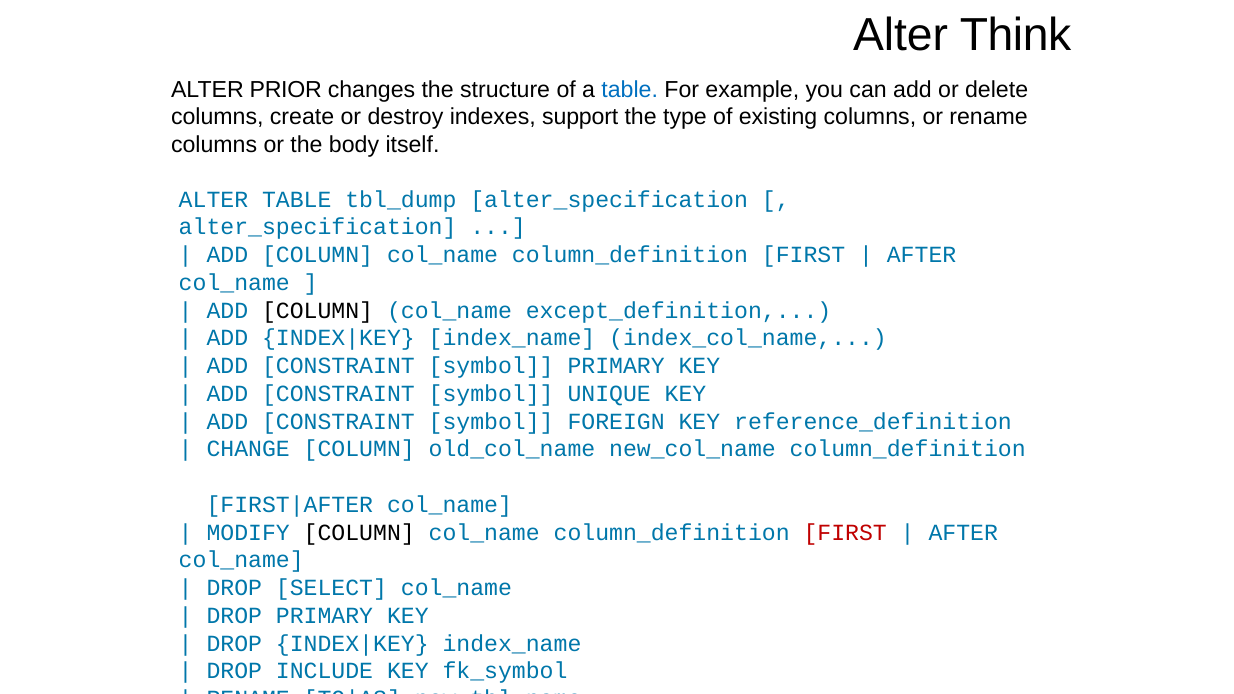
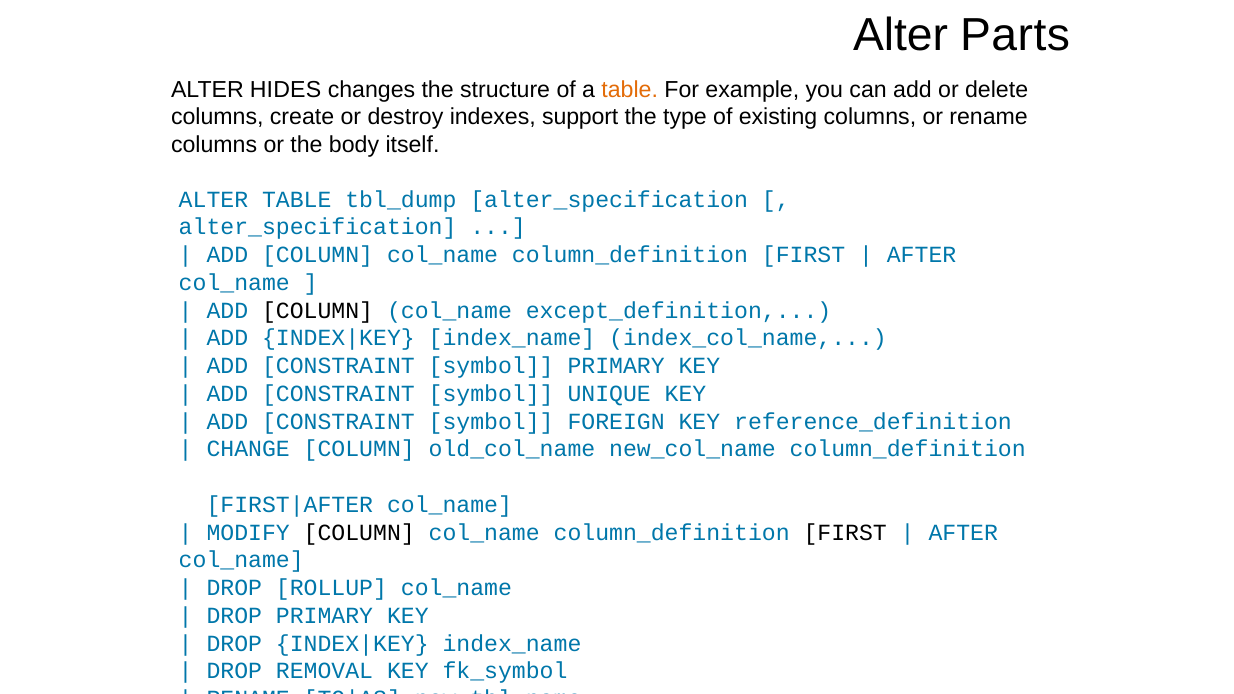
Think: Think -> Parts (1015, 36)
PRIOR: PRIOR -> HIDES (286, 89)
table colour: blue -> orange (630, 89)
FIRST colour: red -> black (845, 533)
SELECT: SELECT -> ROLLUP (331, 588)
INCLUDE: INCLUDE -> REMOVAL (325, 672)
